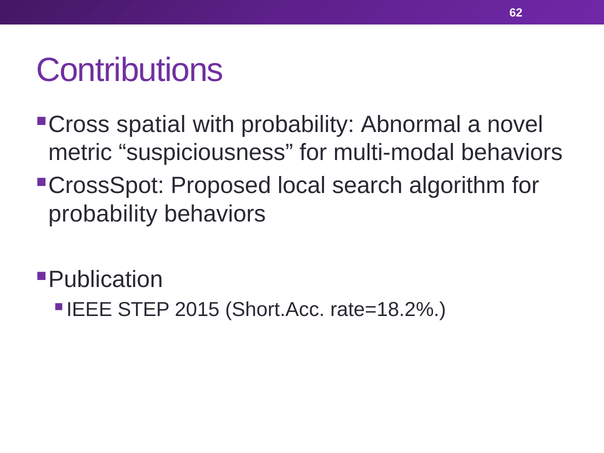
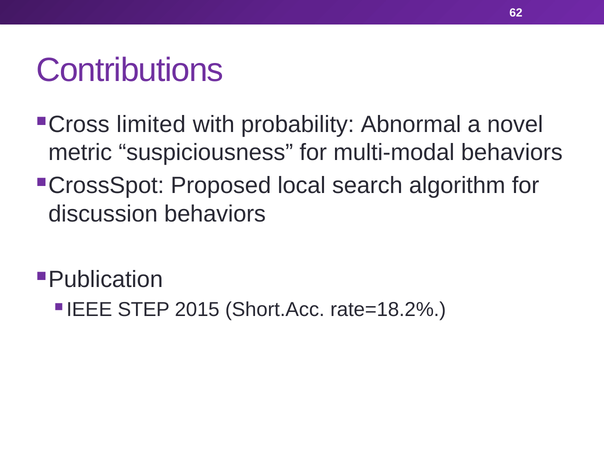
spatial: spatial -> limited (151, 124)
probability: probability -> discussion (103, 214)
